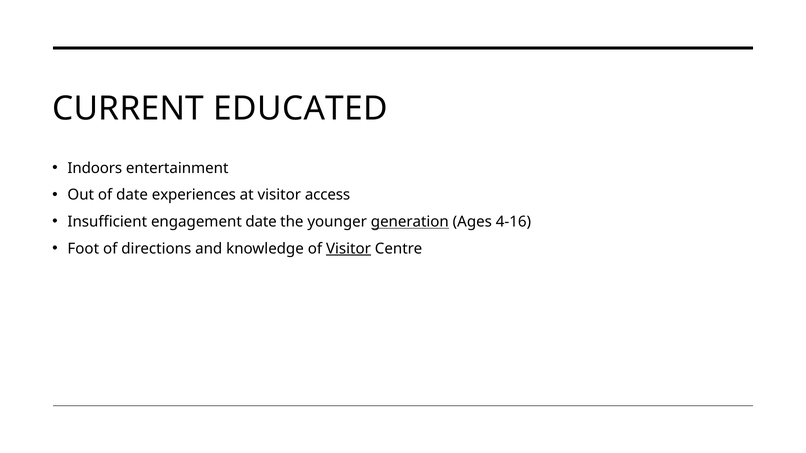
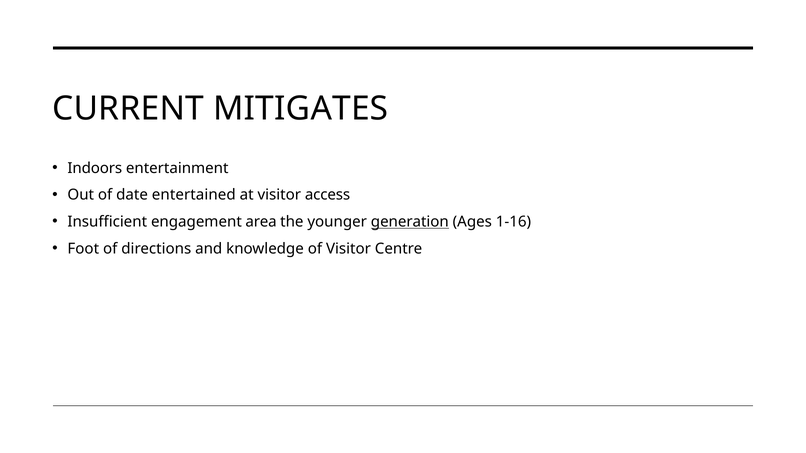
EDUCATED: EDUCATED -> MITIGATES (301, 109)
experiences: experiences -> entertained (194, 195)
engagement date: date -> area (261, 222)
4-16: 4-16 -> 1-16 (513, 222)
Visitor underline: present -> none (348, 249)
